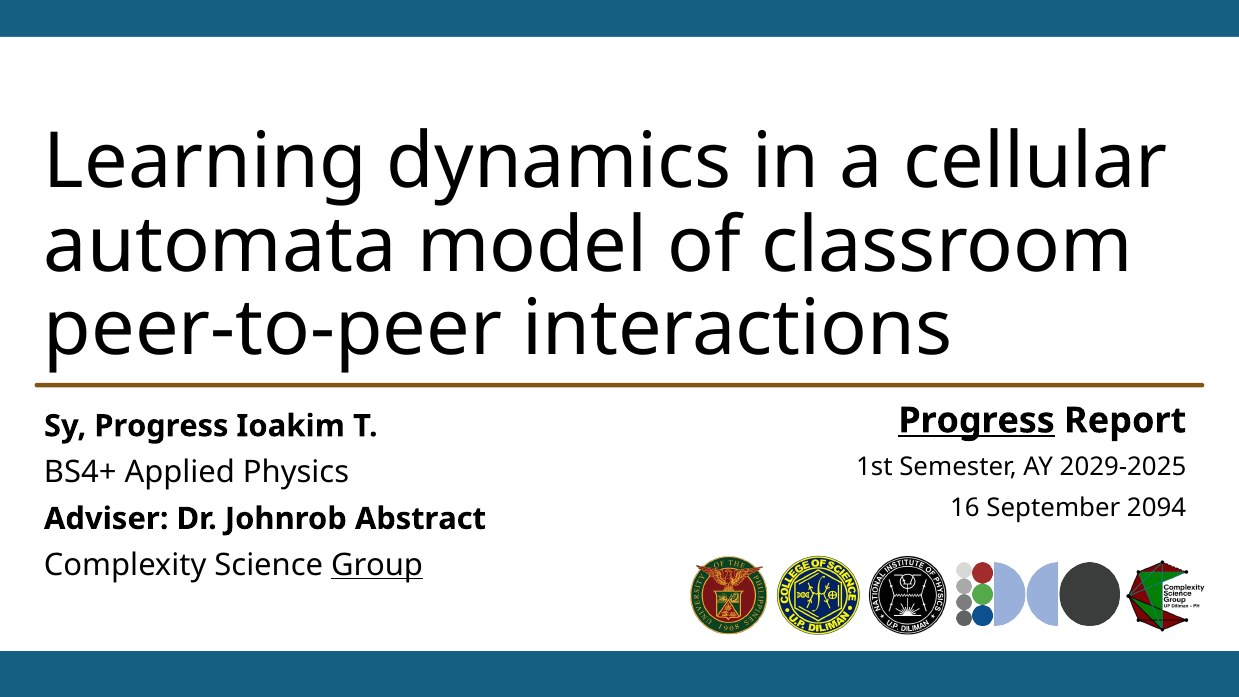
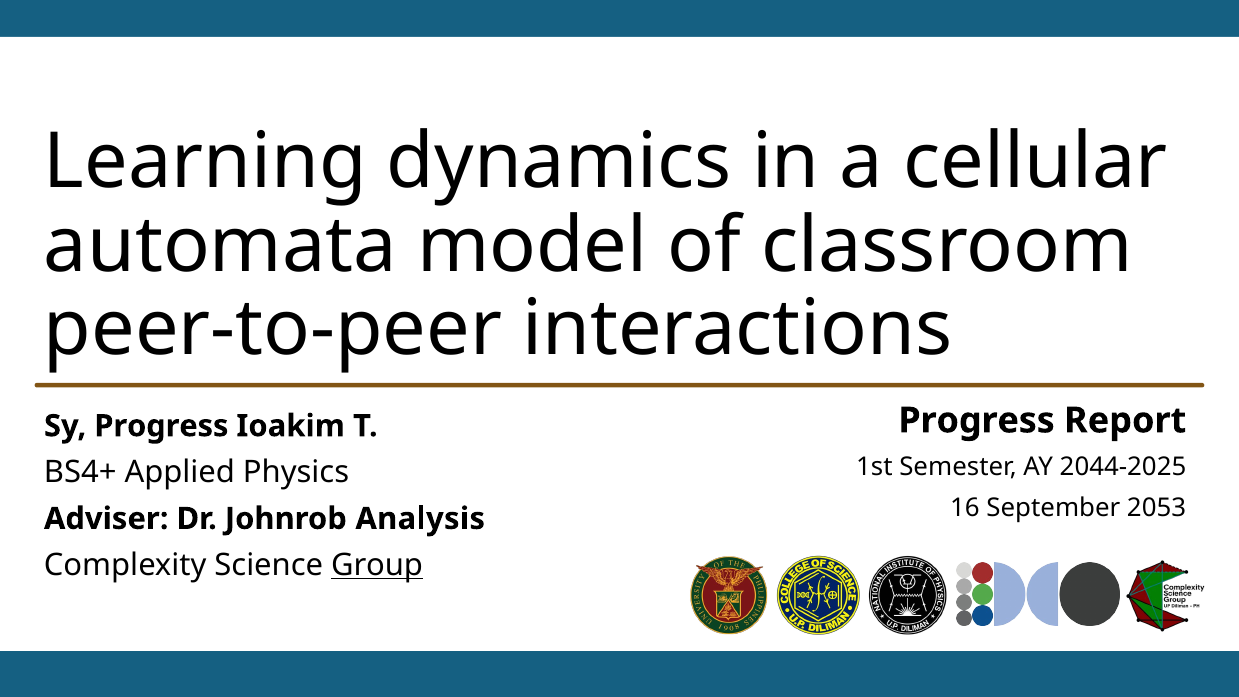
Progress underline: present -> none (977, 420)
2029-2025: 2029-2025 -> 2044-2025 (1123, 467)
2094: 2094 -> 2053 (1157, 508)
Abstract: Abstract -> Analysis (420, 519)
